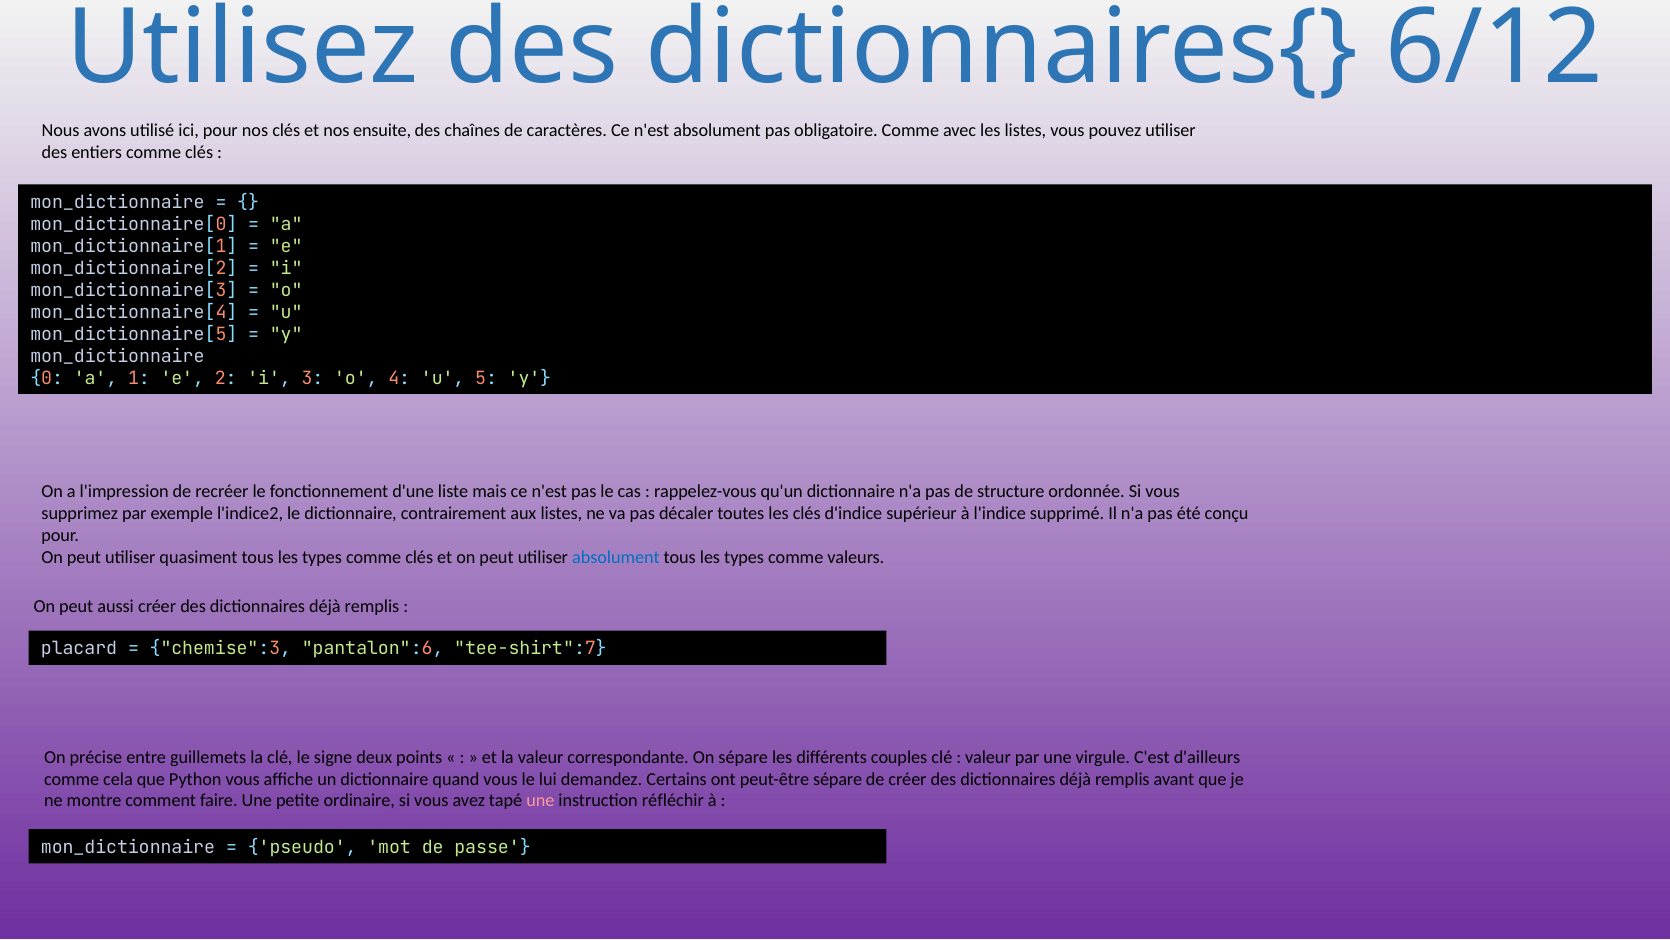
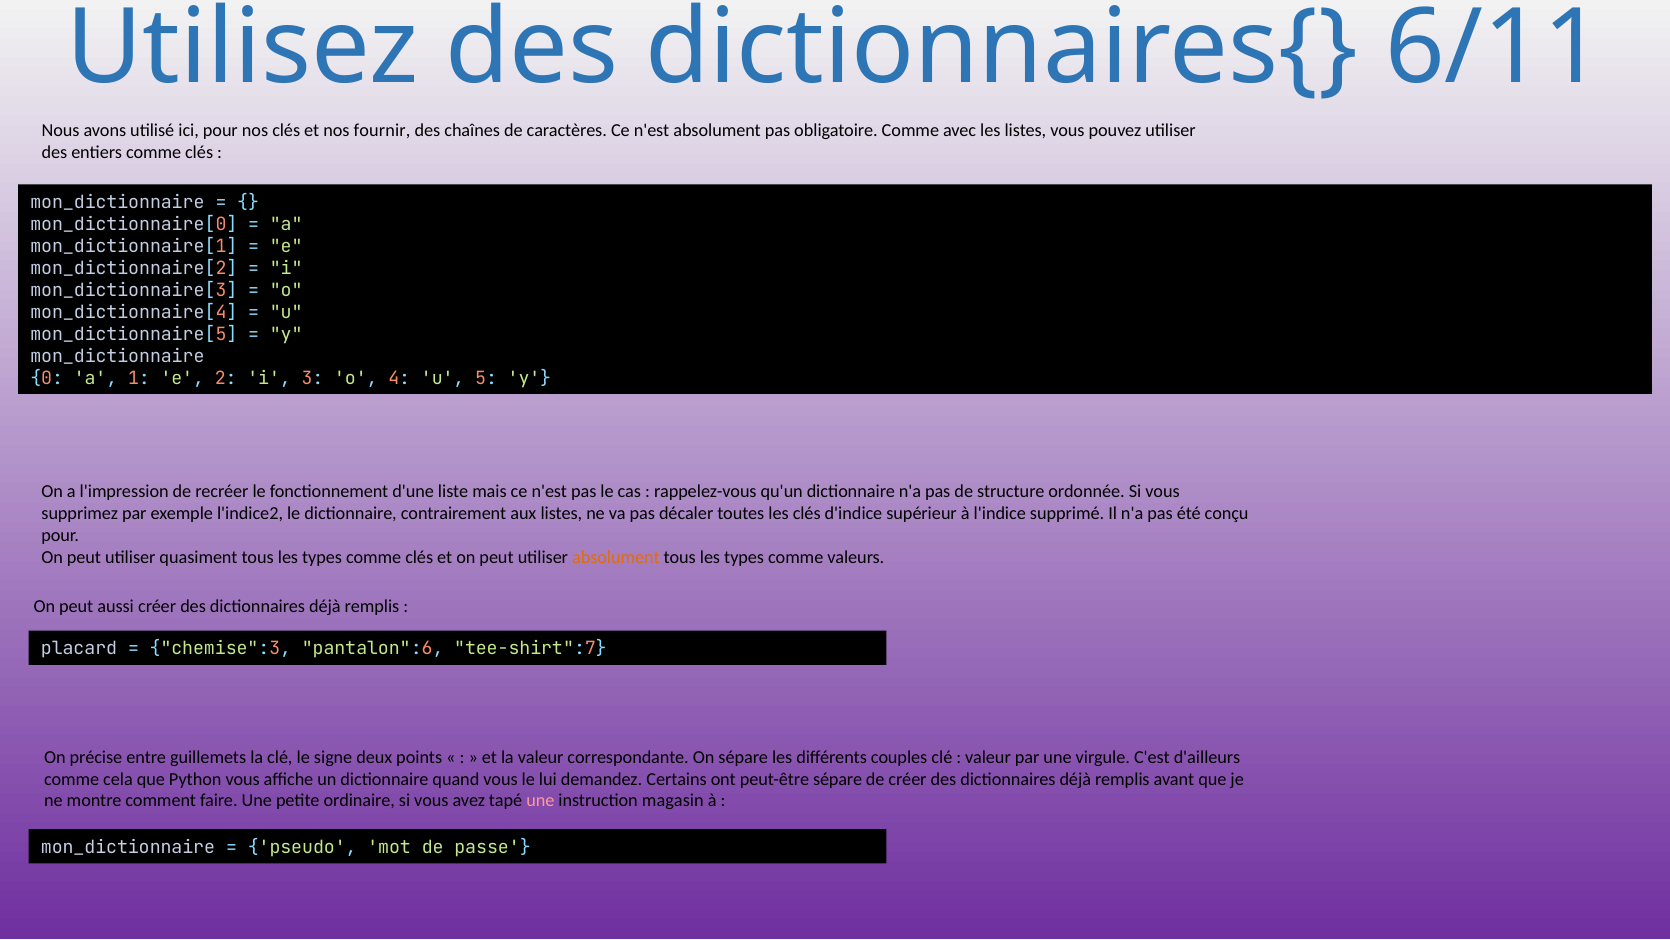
6/12: 6/12 -> 6/11 (1494, 48)
ensuite: ensuite -> fournir (382, 131)
absolument colour: blue -> orange (616, 557)
réfléchir: réfléchir -> magasin (673, 800)
